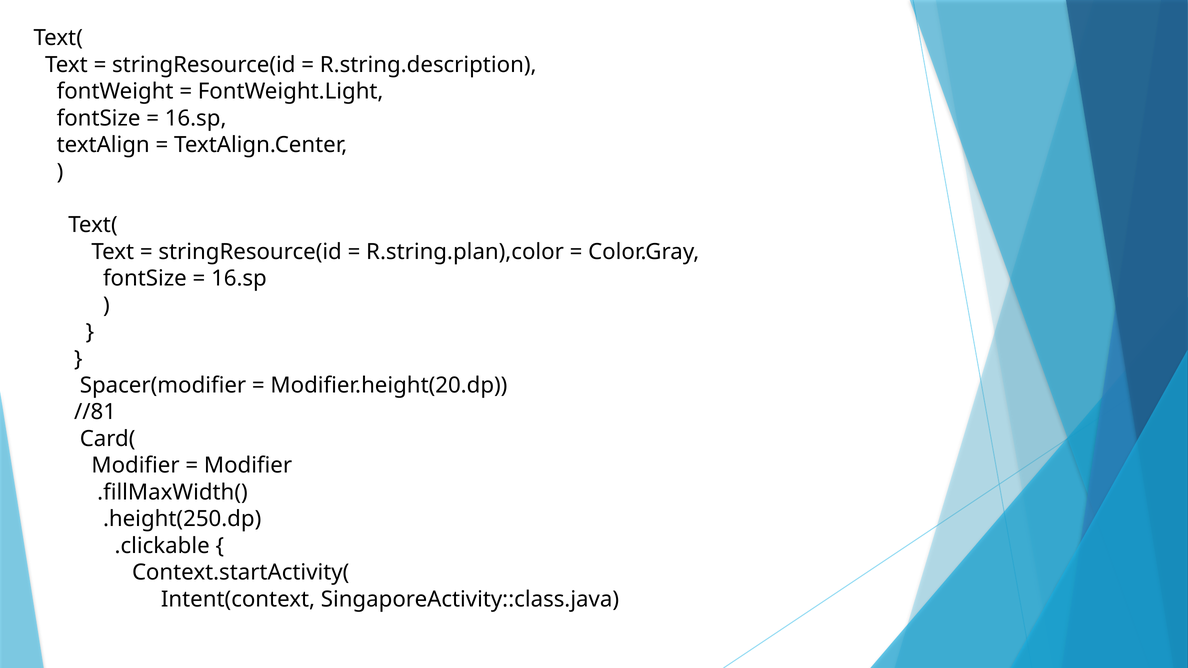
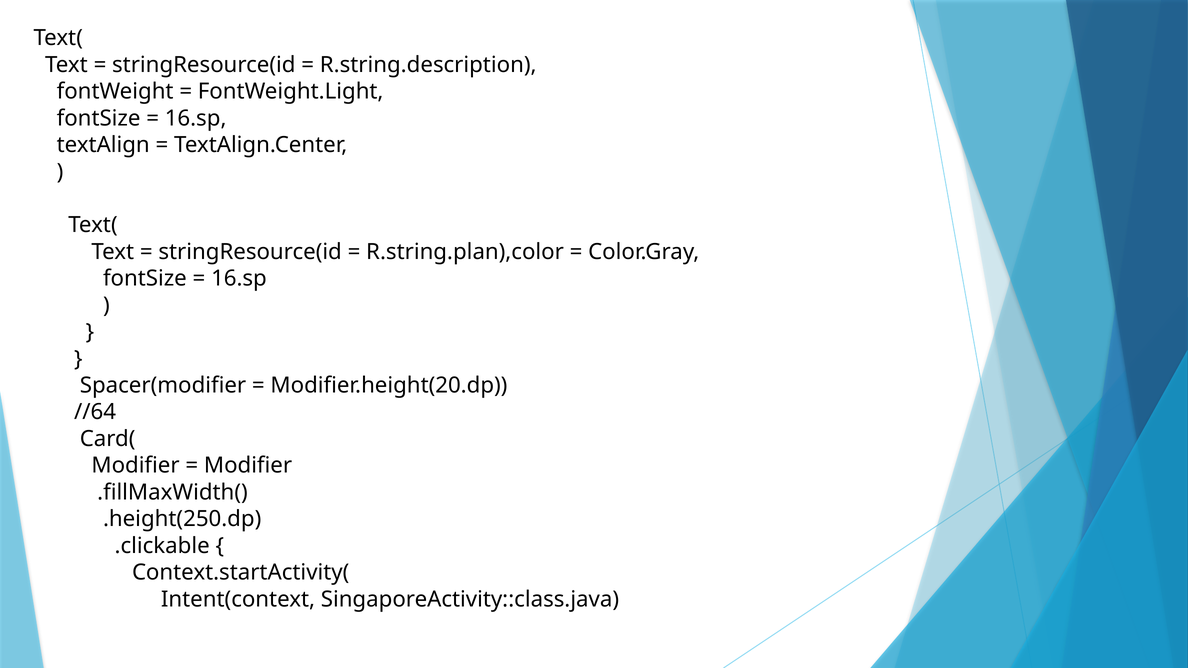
//81: //81 -> //64 (95, 412)
